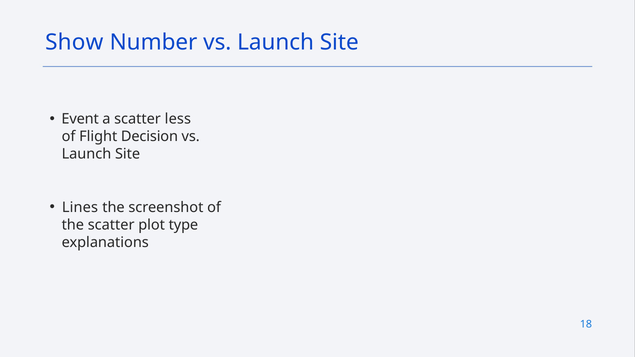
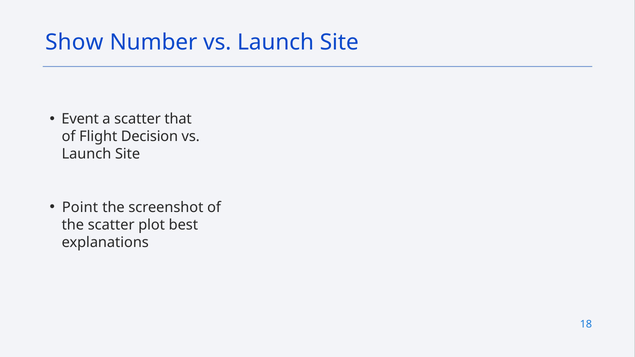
less: less -> that (178, 119)
Lines: Lines -> Point (80, 208)
type: type -> best (183, 225)
